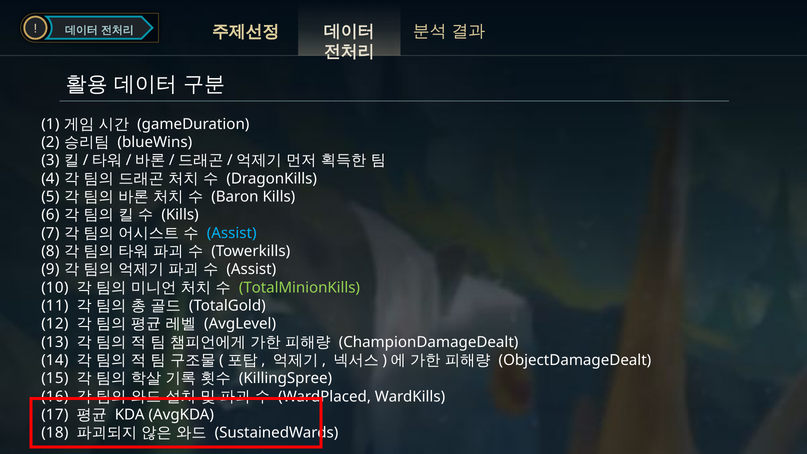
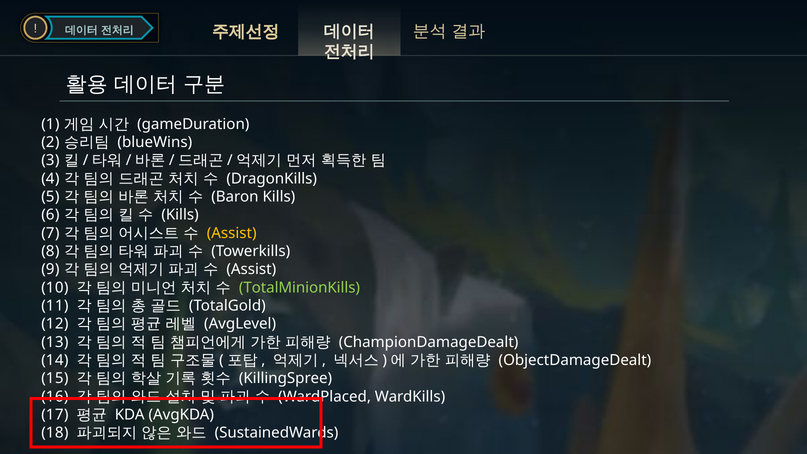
Assist colour: light blue -> yellow (232, 233)
